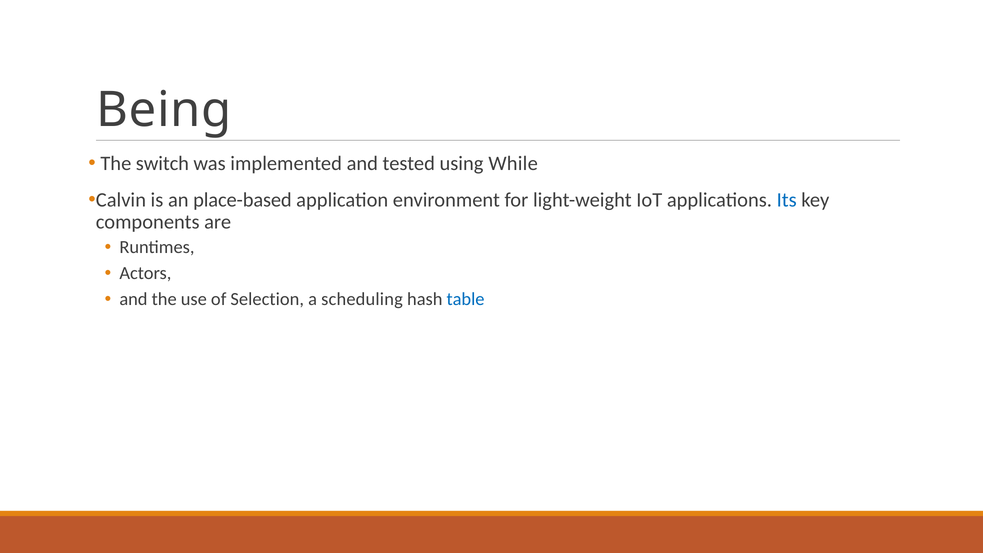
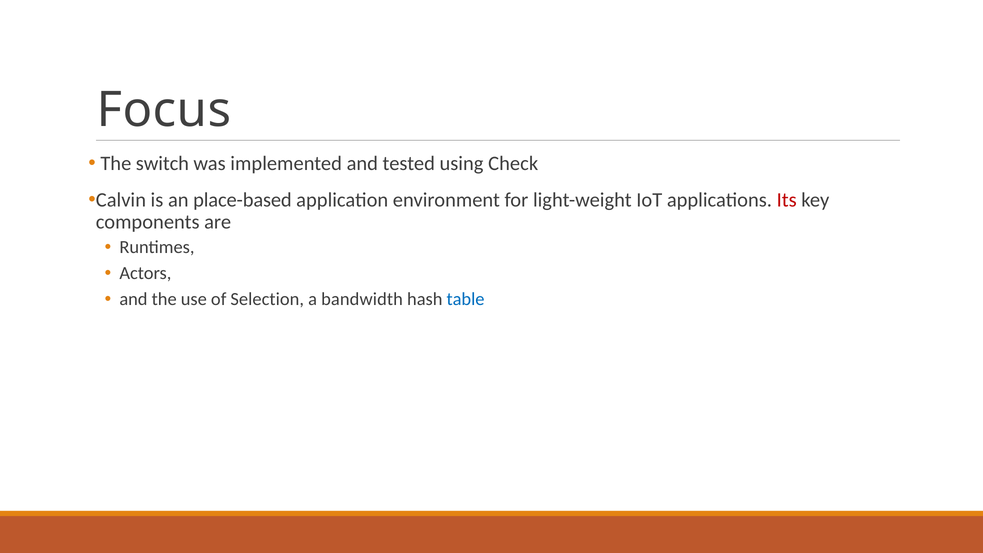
Being: Being -> Focus (164, 110)
While: While -> Check (513, 163)
Its colour: blue -> red (787, 200)
scheduling: scheduling -> bandwidth (362, 299)
